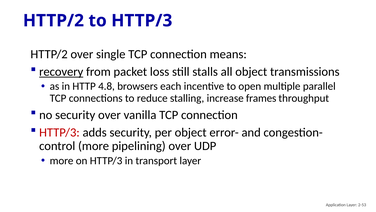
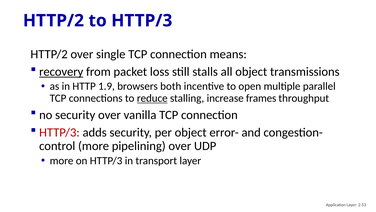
4.8: 4.8 -> 1.9 (106, 86)
each: each -> both (171, 86)
reduce underline: none -> present (152, 98)
